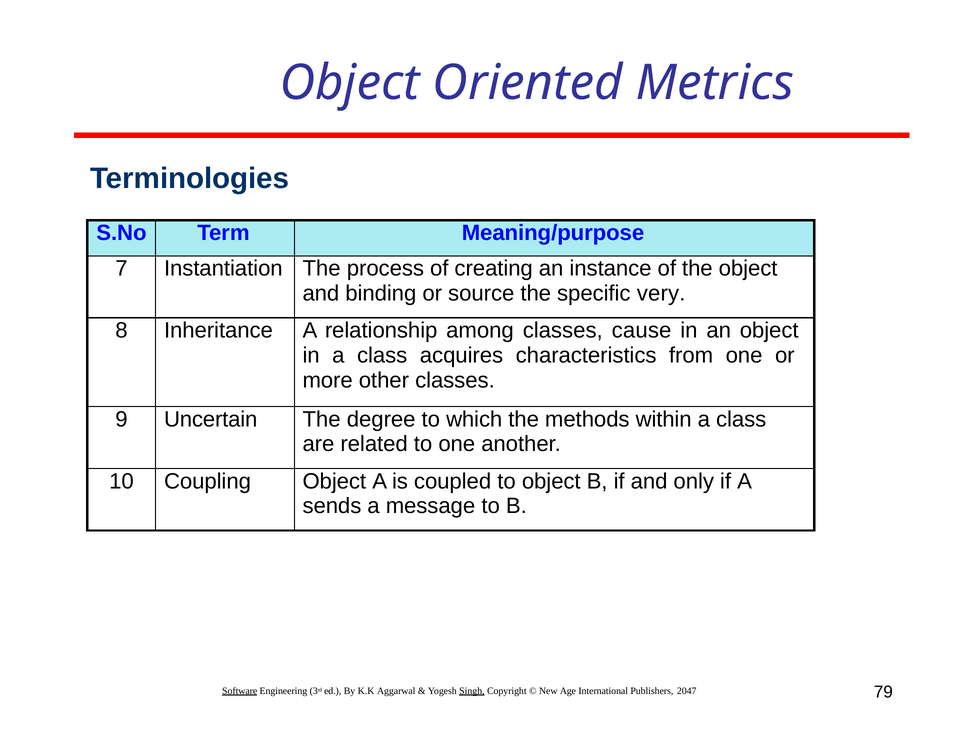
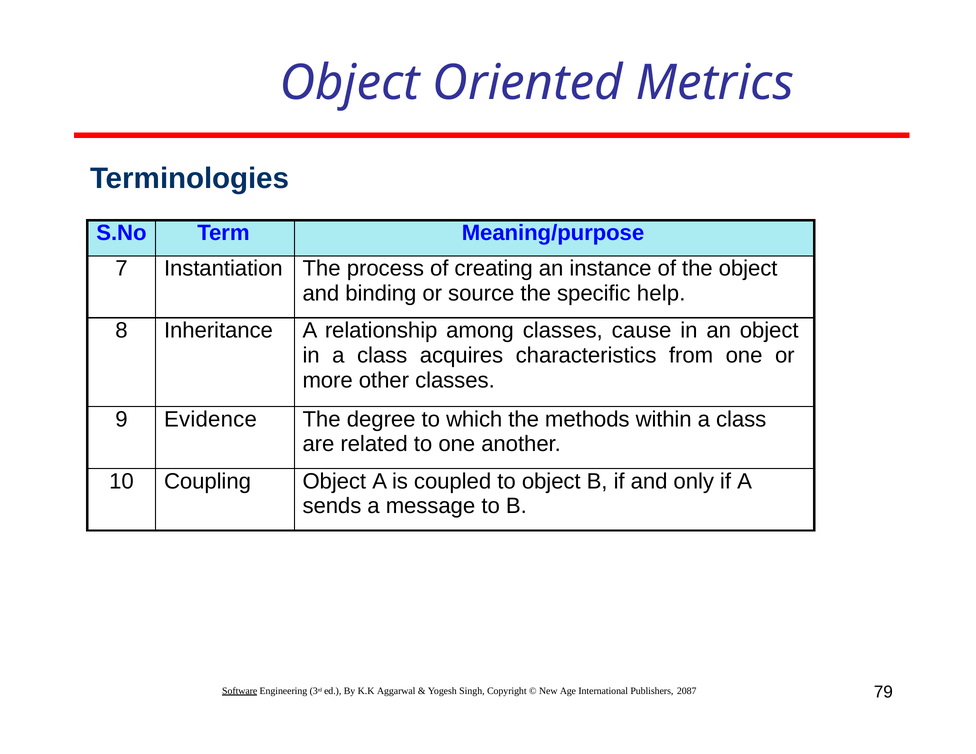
very: very -> help (661, 294)
Uncertain: Uncertain -> Evidence (210, 419)
Singh underline: present -> none (472, 691)
2047: 2047 -> 2087 (687, 691)
